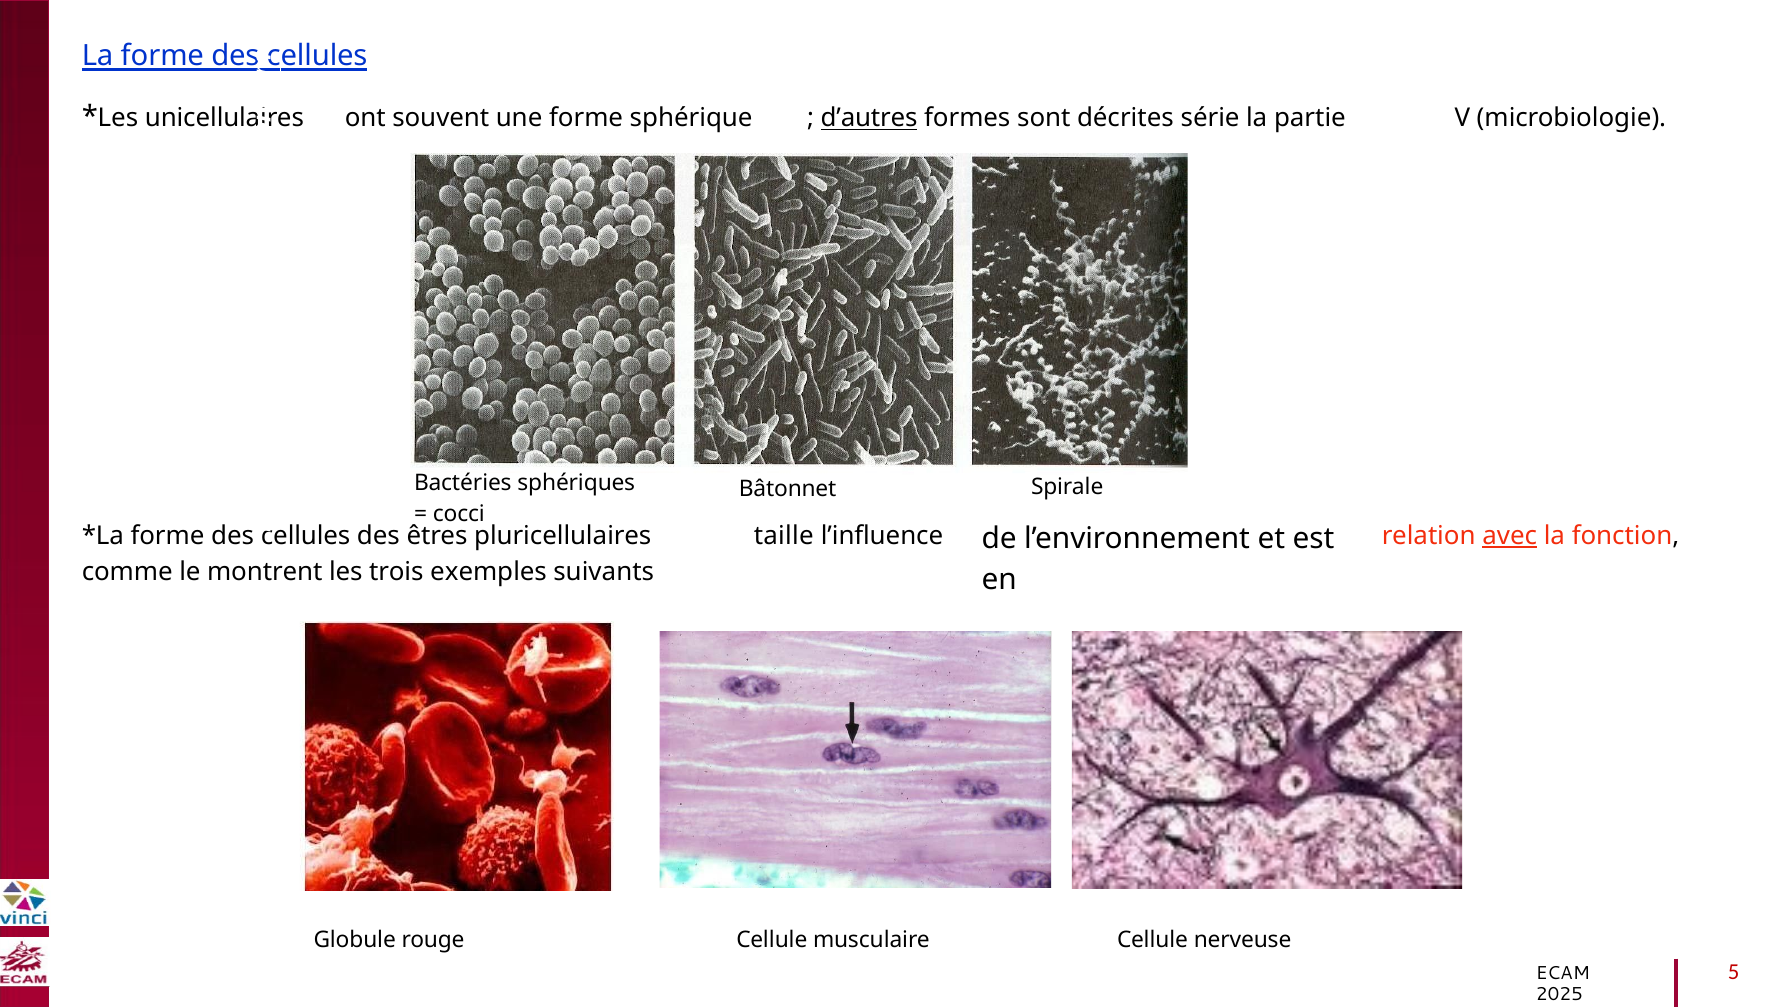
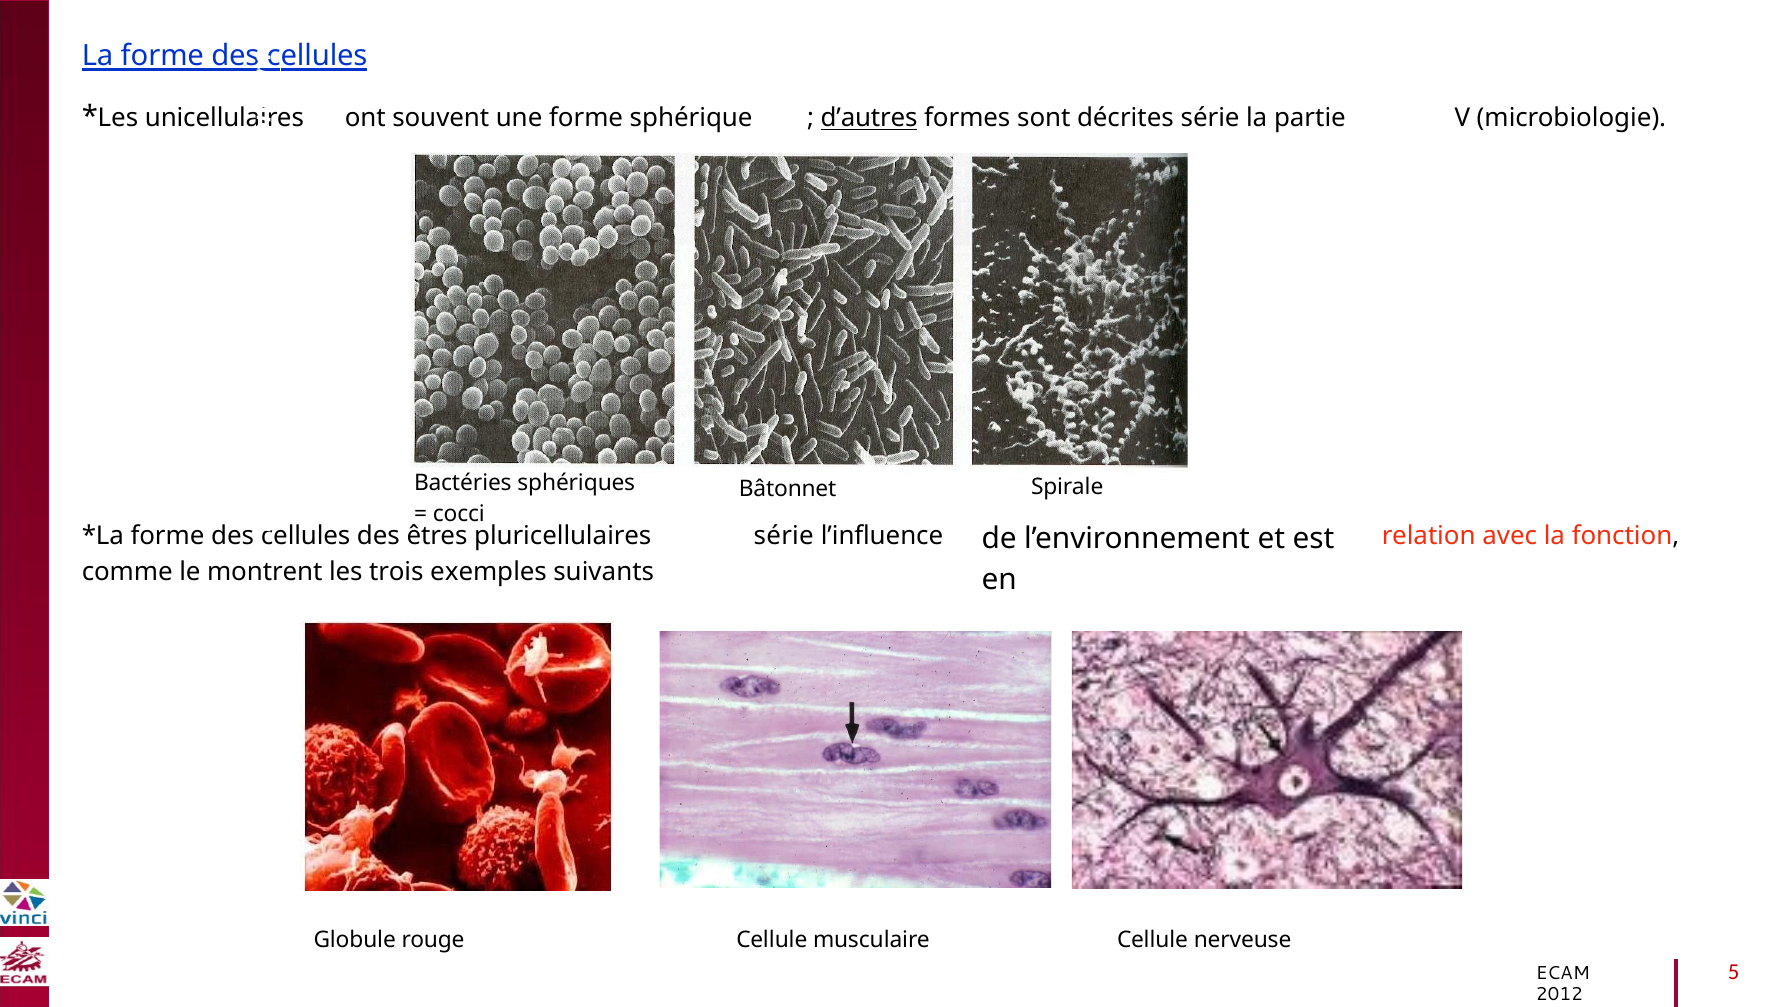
taille: taille -> série (784, 536)
avec underline: present -> none (1510, 536)
2025: 2025 -> 2012 (1559, 995)
